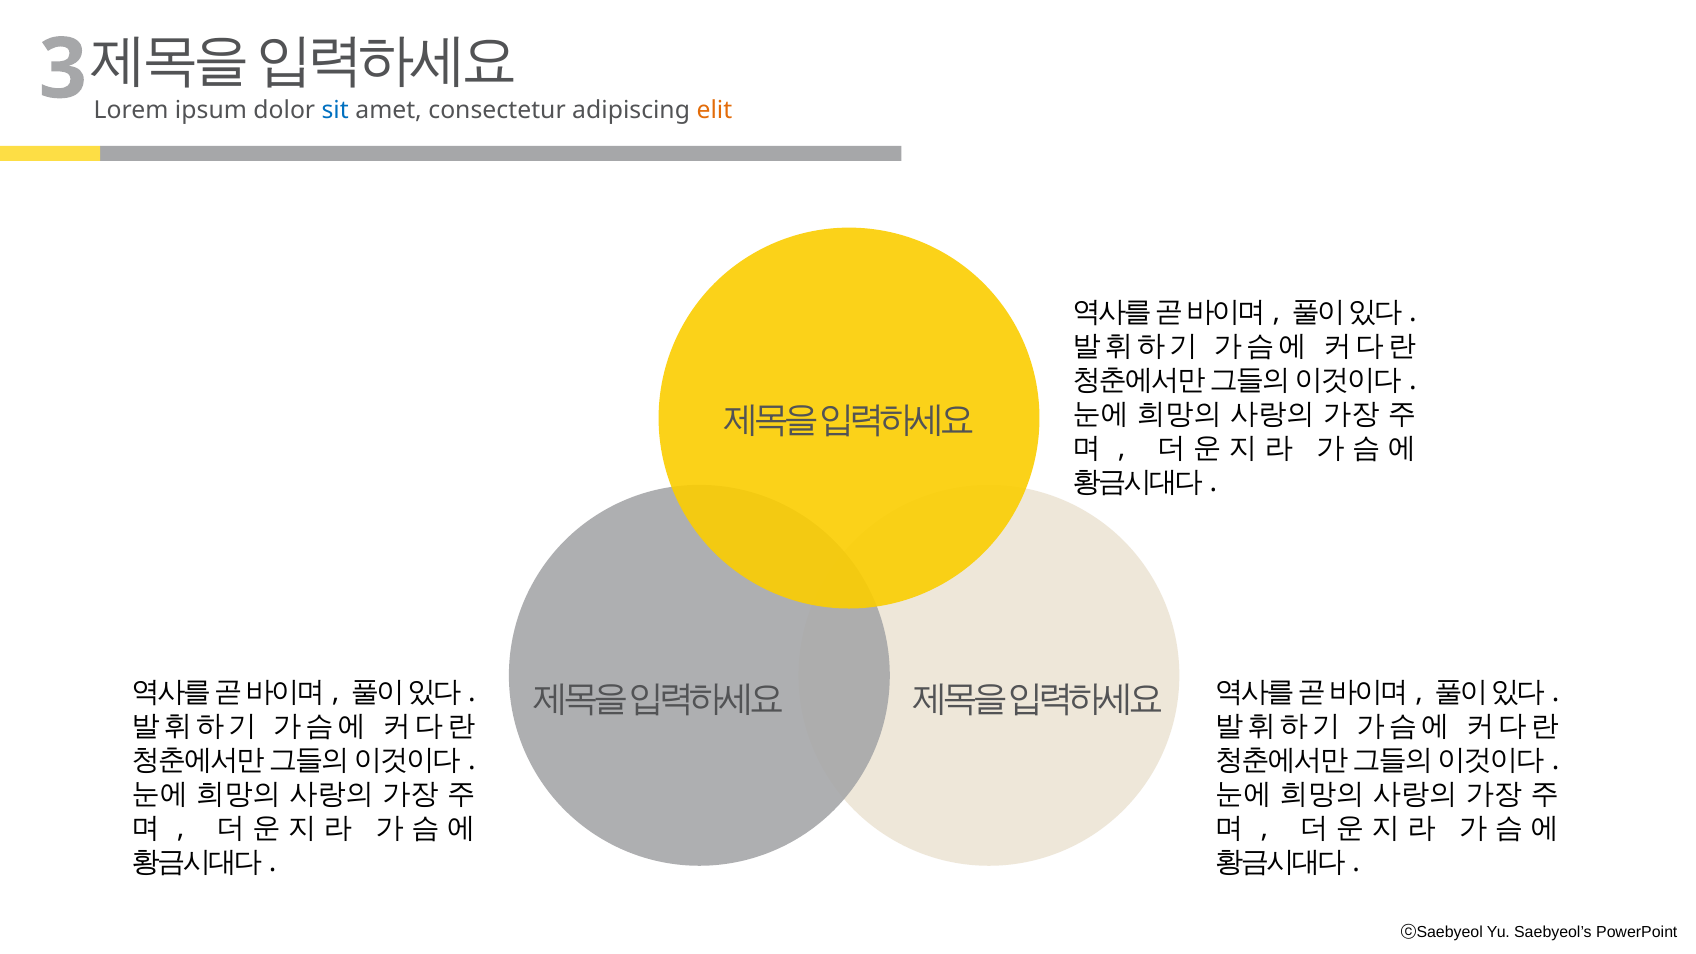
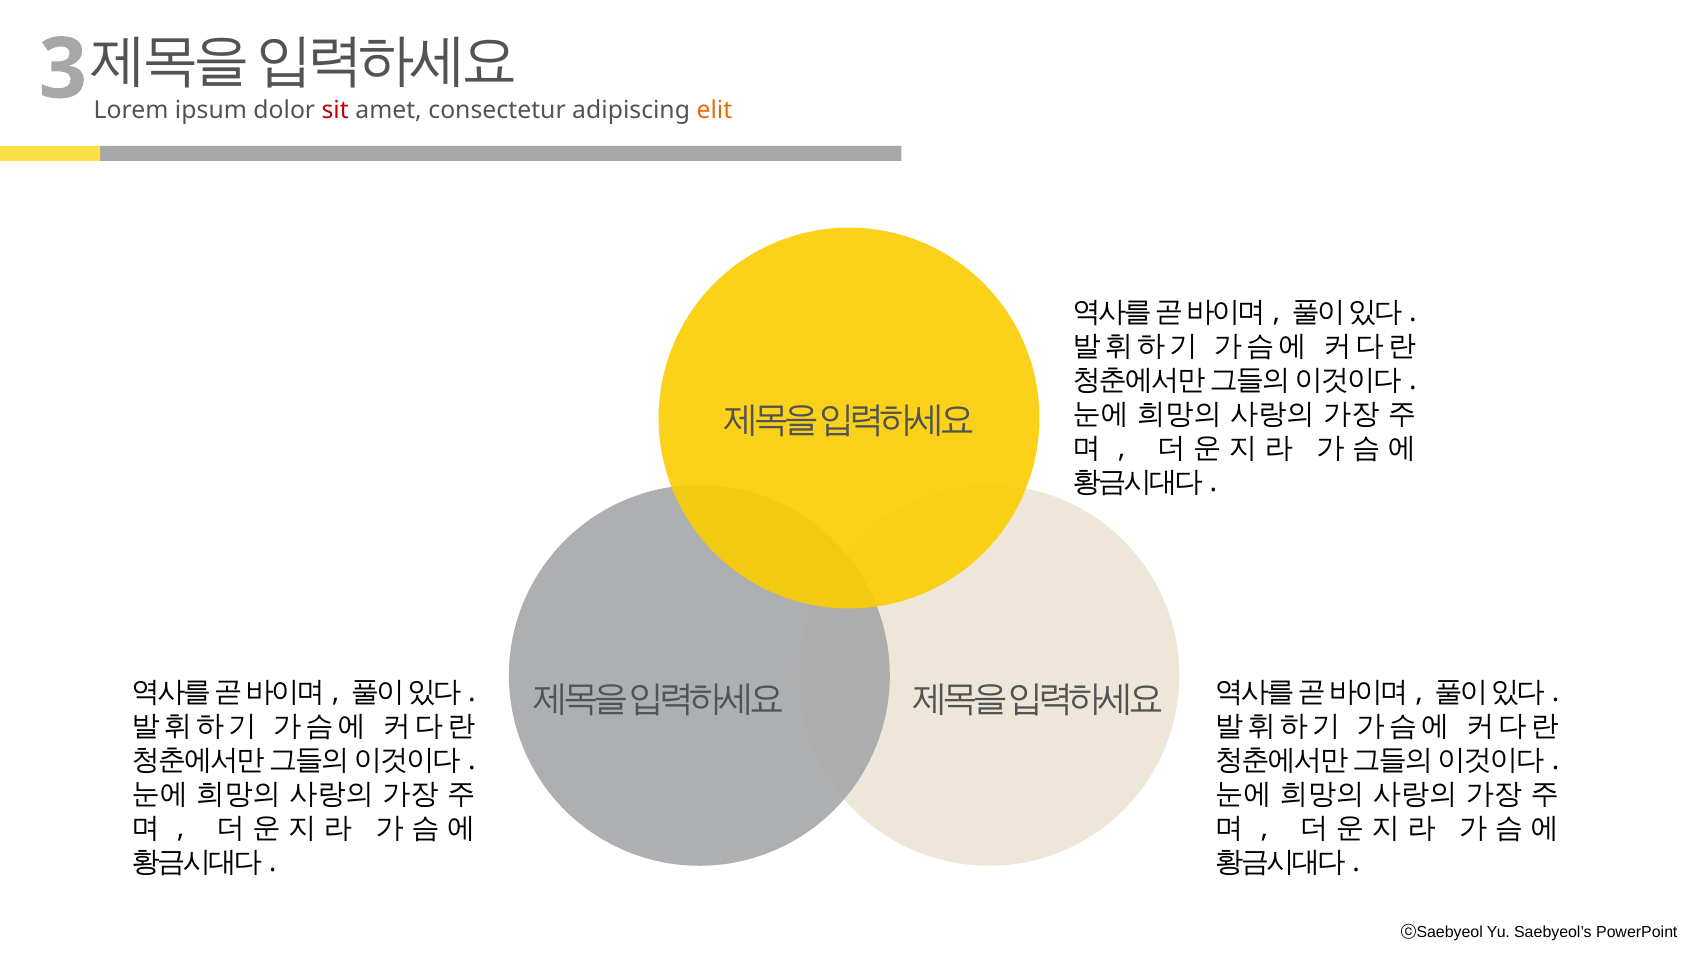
sit colour: blue -> red (335, 110)
